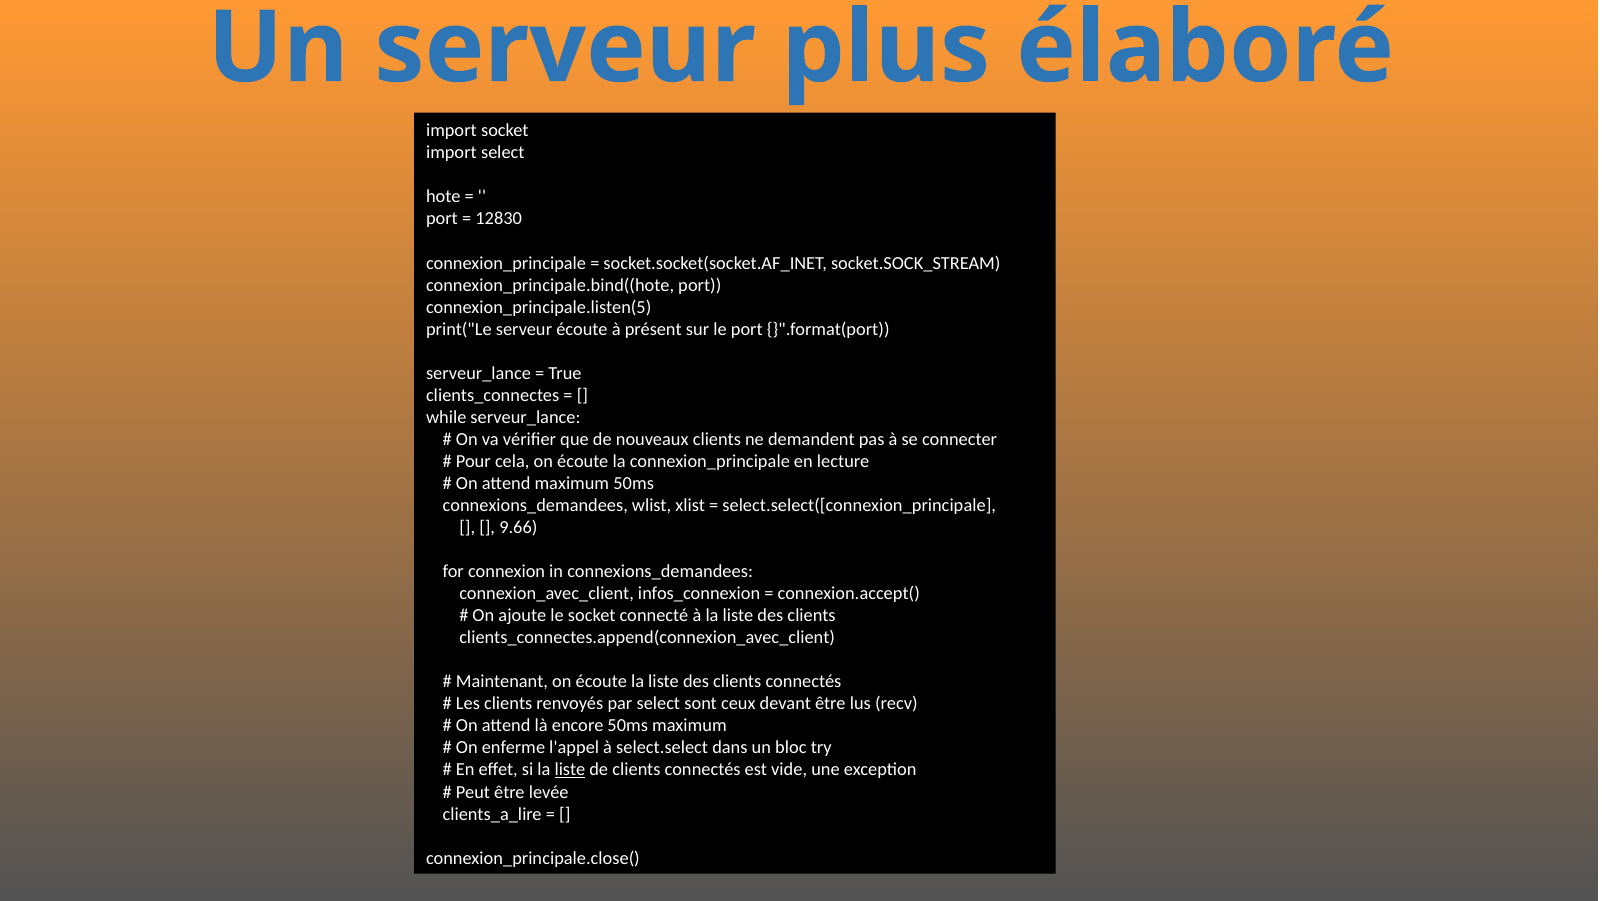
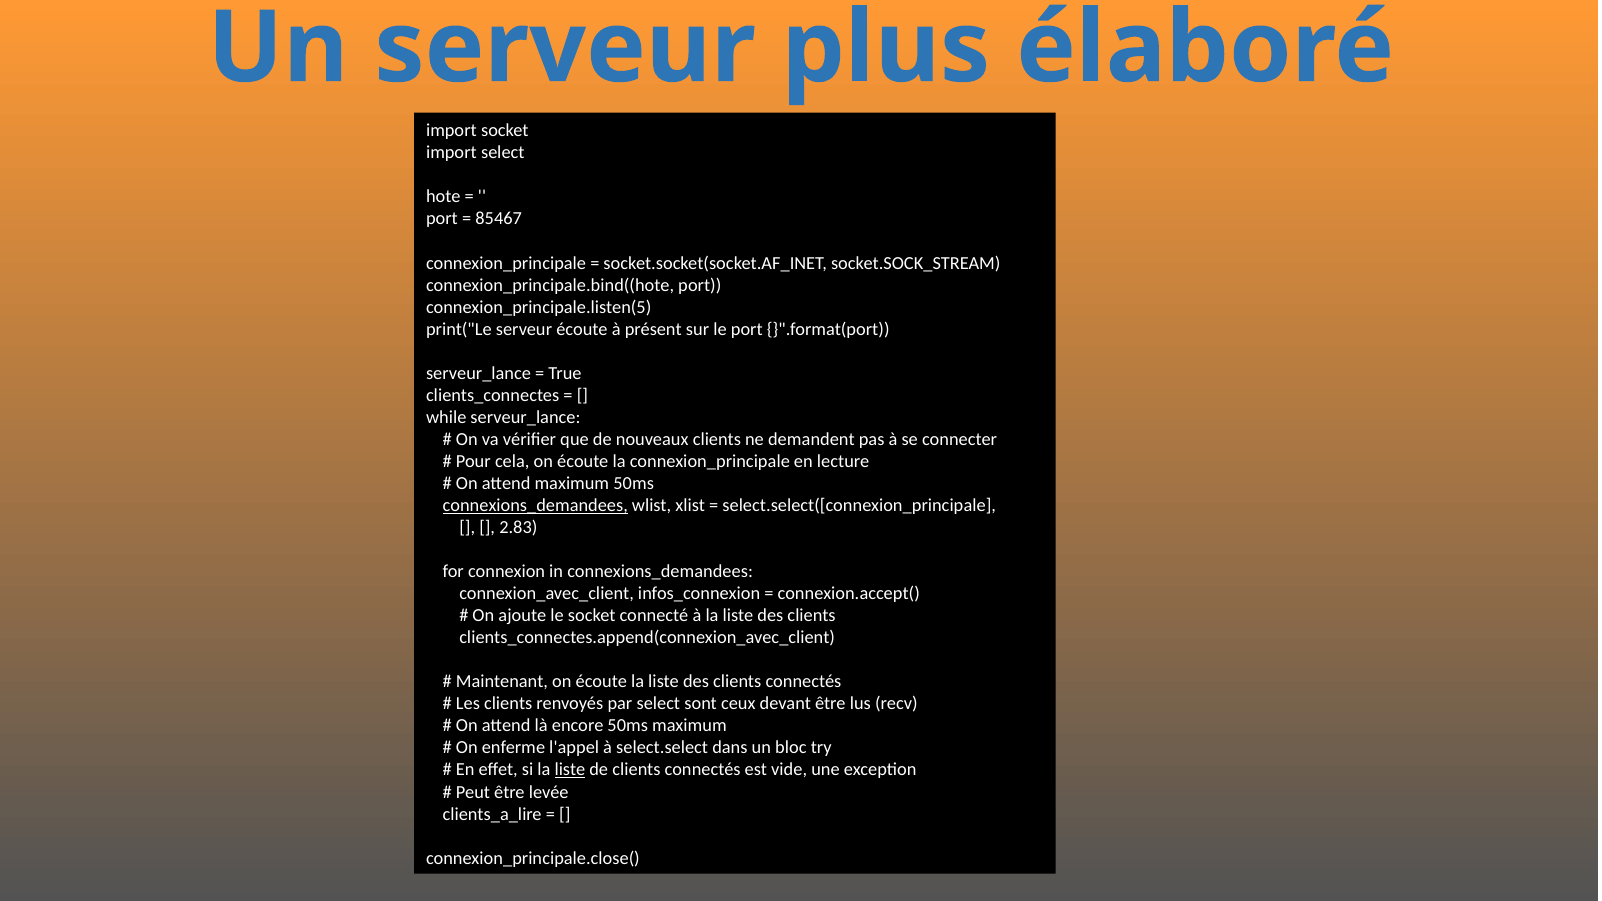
12830: 12830 -> 85467 (499, 219)
connexions_demandees underline: none -> present (535, 506)
9.66: 9.66 -> 2.83 (518, 528)
